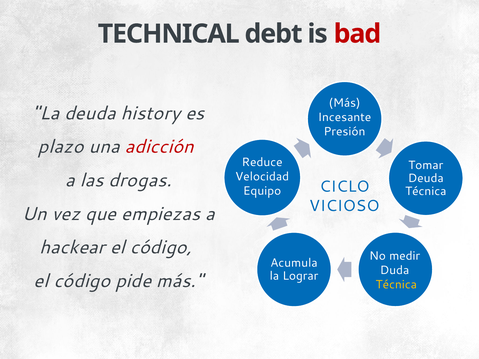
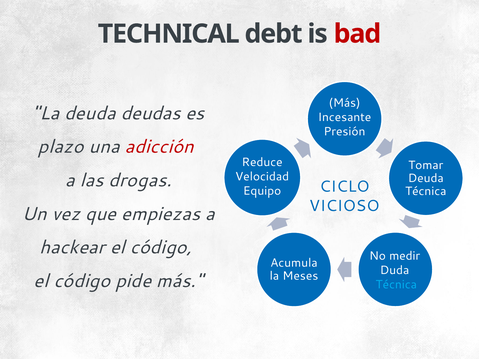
history: history -> deudas (151, 113)
Lograr: Lograr -> Meses (300, 276)
Técnica colour: yellow -> light blue (396, 285)
